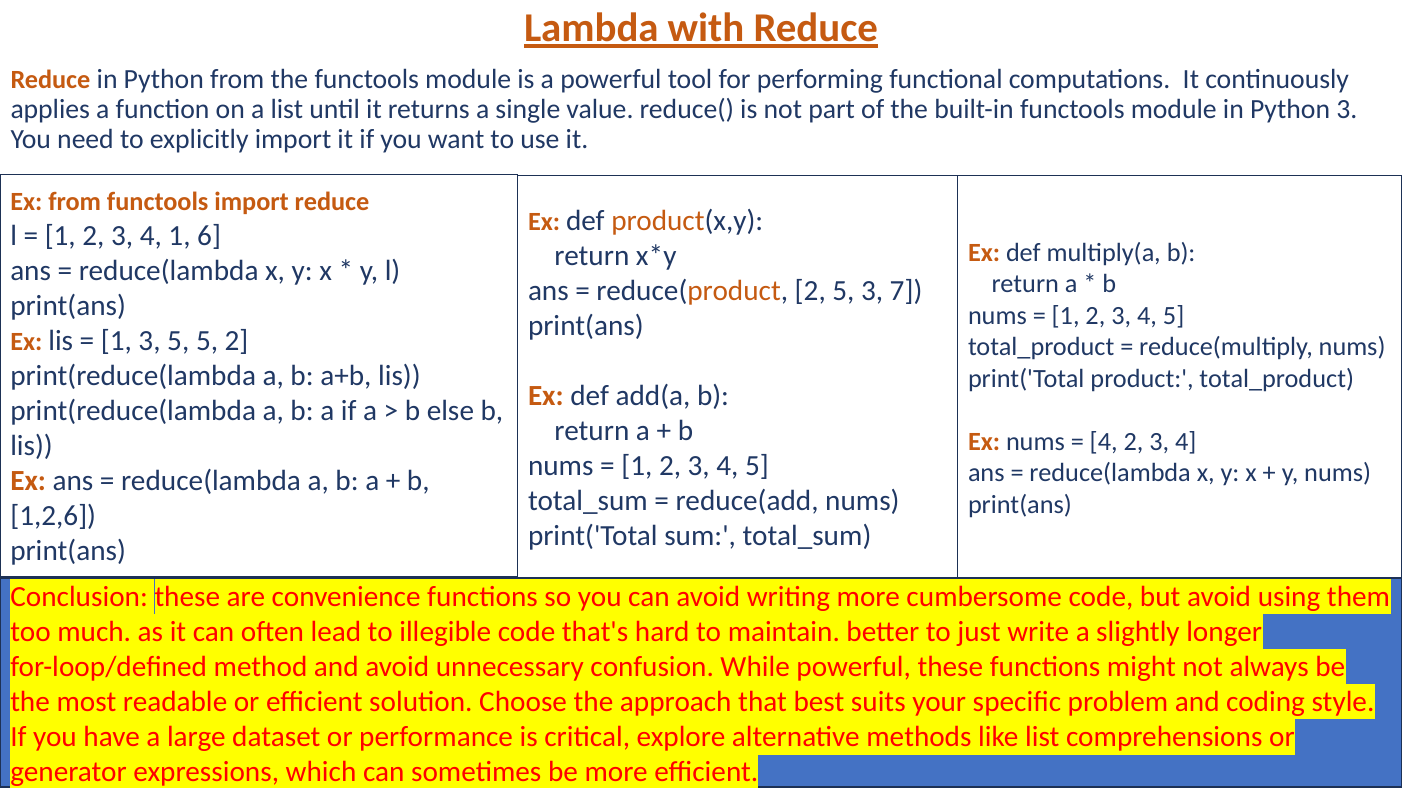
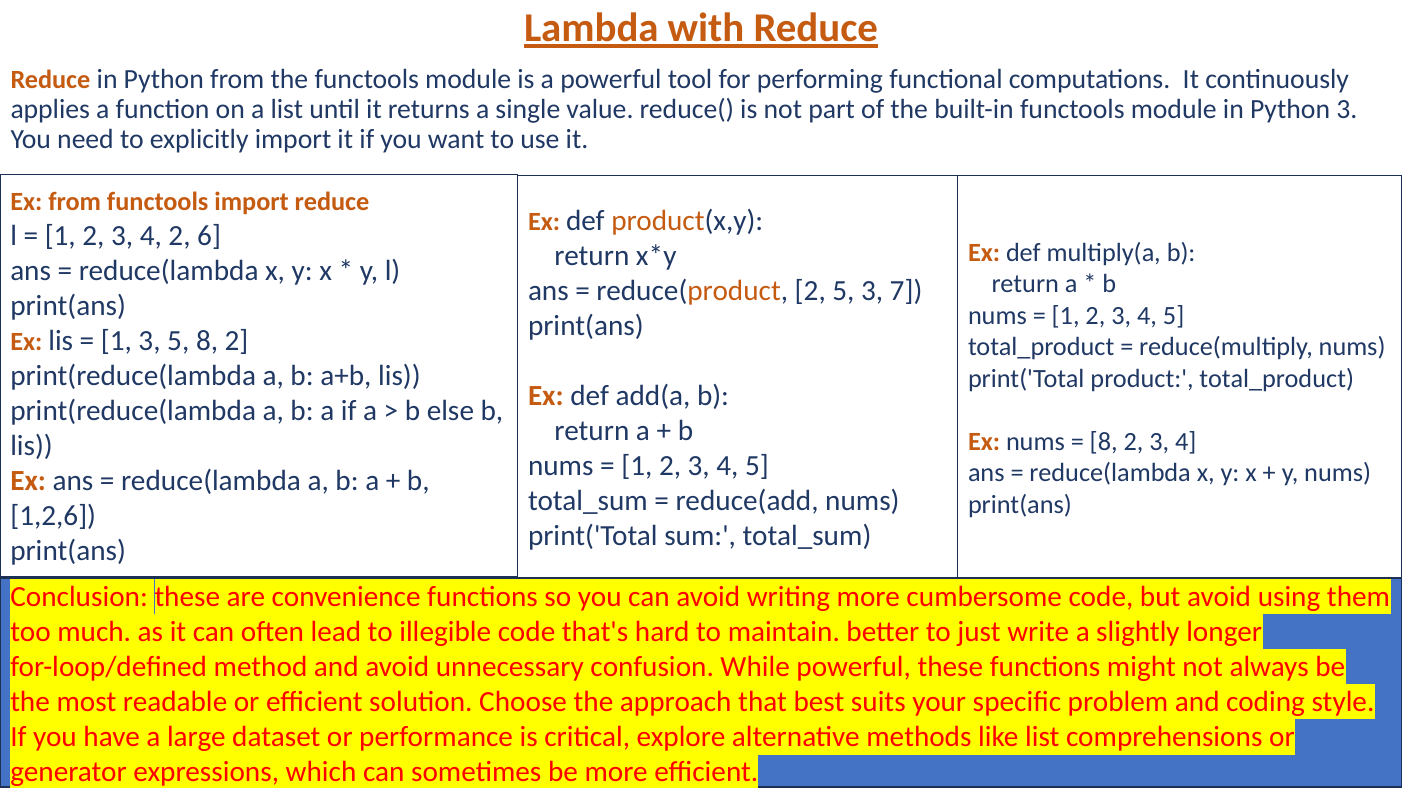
4 1: 1 -> 2 (180, 236)
5 5: 5 -> 8 (207, 341)
4: 4 -> 8 (1104, 442)
